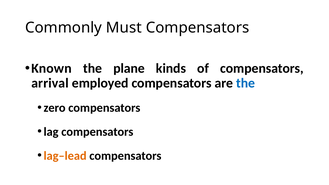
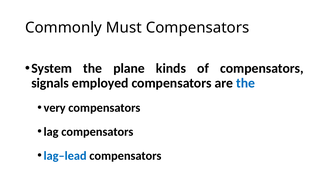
Known: Known -> System (52, 68)
arrival: arrival -> signals (50, 83)
zero: zero -> very (55, 108)
lag–lead colour: orange -> blue (65, 156)
